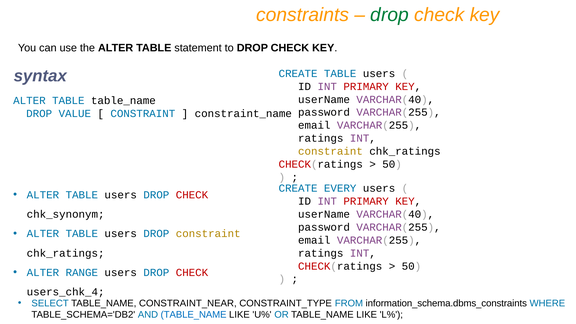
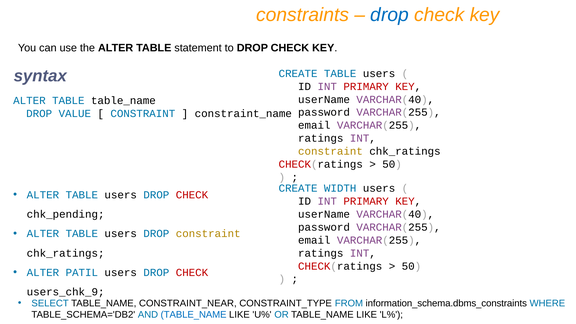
drop colour: green -> blue (390, 15)
EVERY: EVERY -> WIDTH (340, 188)
chk_synonym: chk_synonym -> chk_pending (66, 214)
RANGE: RANGE -> PATIL (82, 273)
users_chk_4: users_chk_4 -> users_chk_9 (66, 292)
